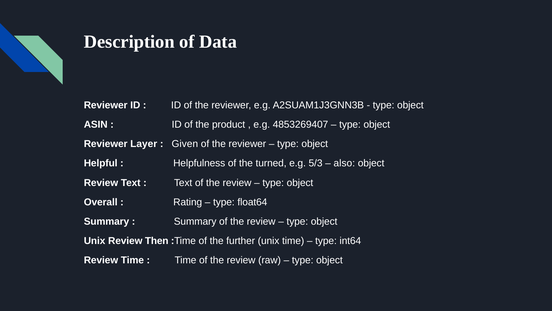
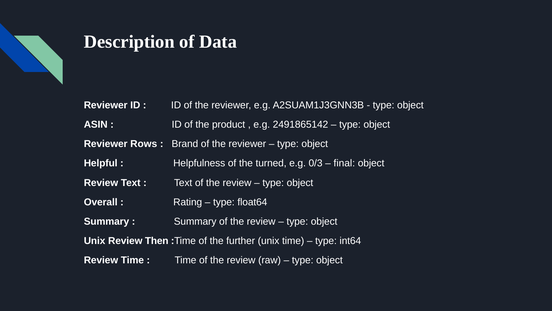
4853269407: 4853269407 -> 2491865142 (300, 124)
Layer: Layer -> Rows (144, 144)
Given: Given -> Brand (185, 144)
5/3: 5/3 -> 0/3 (316, 163)
also: also -> final (344, 163)
